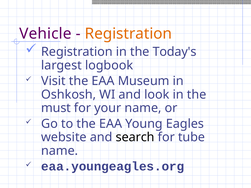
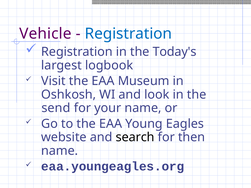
Registration colour: orange -> blue (128, 34)
must: must -> send (56, 108)
tube: tube -> then (192, 137)
